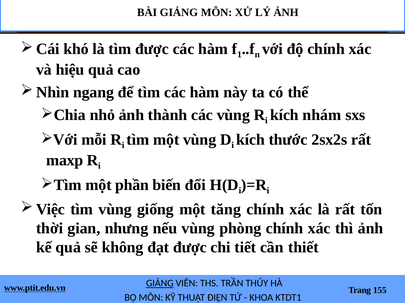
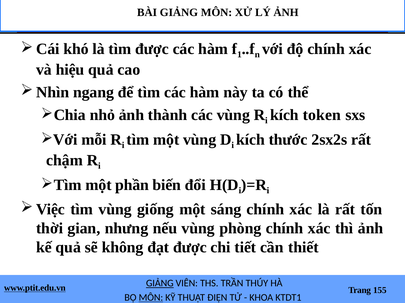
nhám: nhám -> token (322, 115)
maxp: maxp -> chậm (65, 161)
tăng: tăng -> sáng (226, 210)
MÔN underline: none -> present (151, 298)
